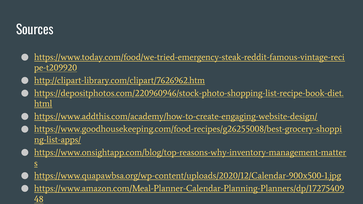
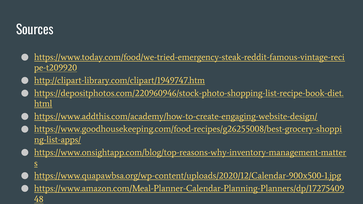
http://clipart-library.com/clipart/7626962.htm: http://clipart-library.com/clipart/7626962.htm -> http://clipart-library.com/clipart/1949747.htm (120, 80)
